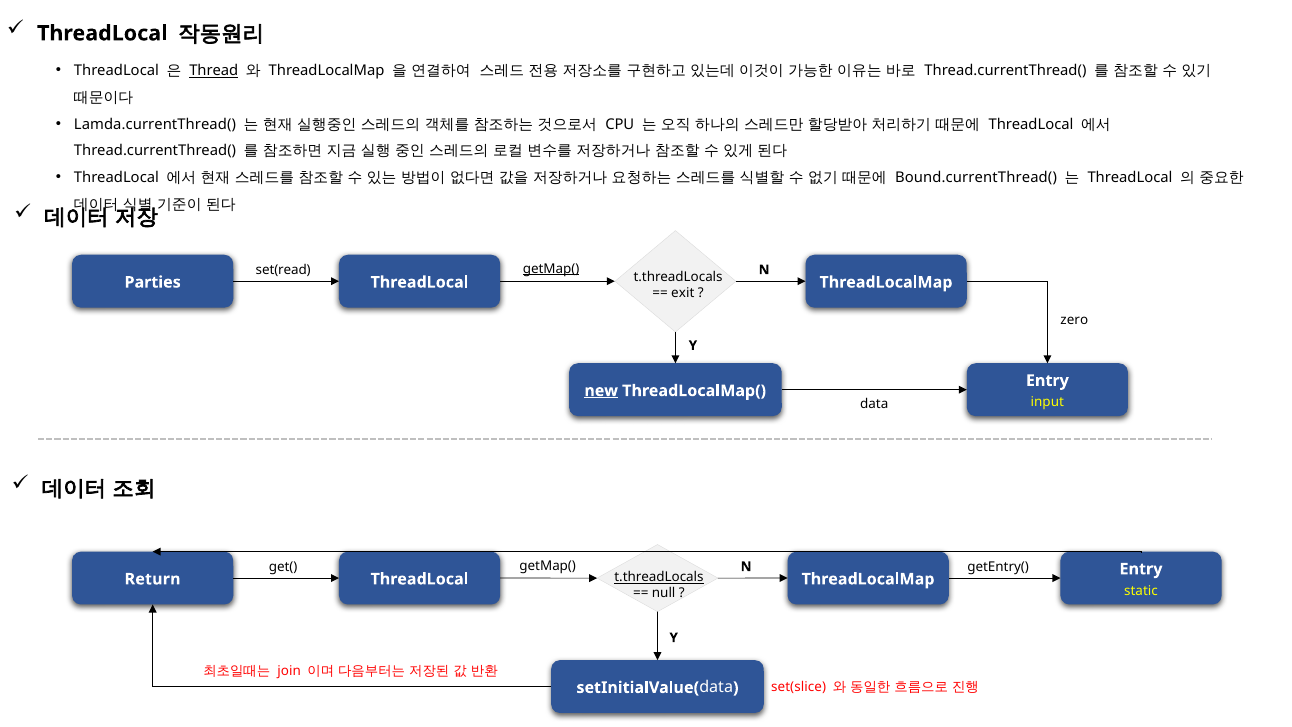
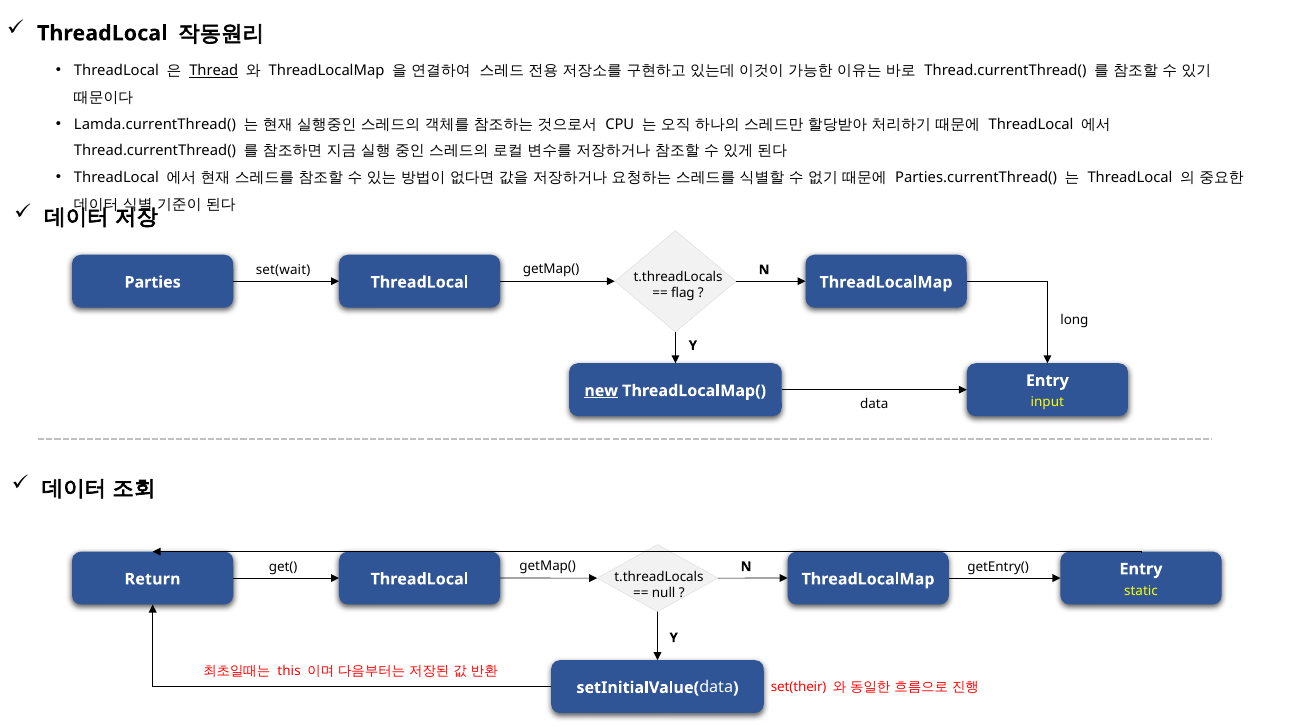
Bound.currentThread(: Bound.currentThread( -> Parties.currentThread( (976, 177)
getMap( underline: present -> none (551, 269)
set(read: set(read -> set(wait (283, 270)
exit: exit -> flag (683, 293)
zero: zero -> long (1074, 320)
t.threadLocals underline: present -> none (659, 577)
join: join -> this (289, 671)
set(slice: set(slice -> set(their (799, 687)
